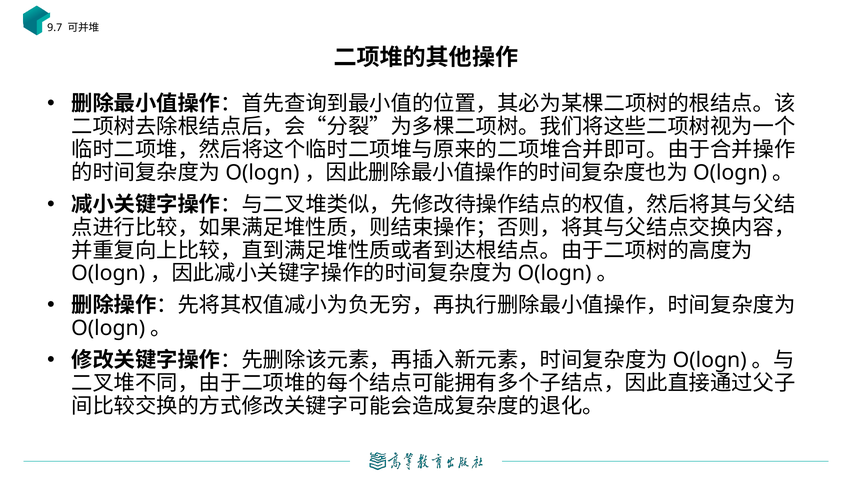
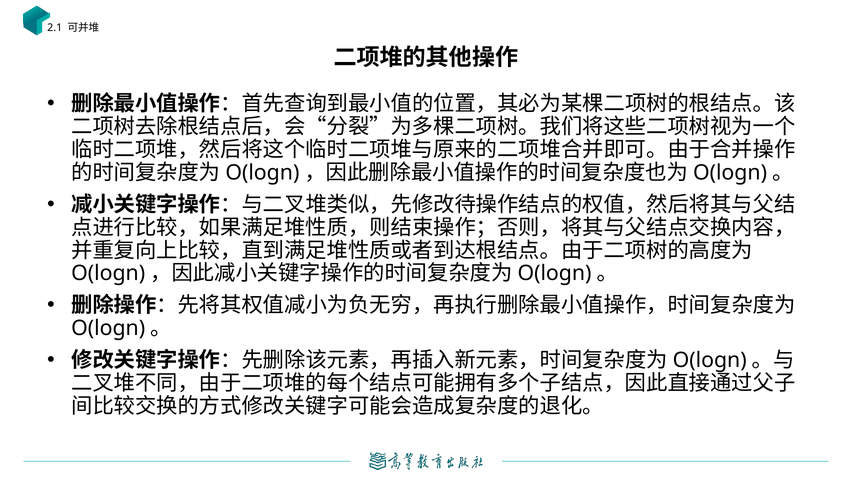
9.7: 9.7 -> 2.1 (55, 28)
